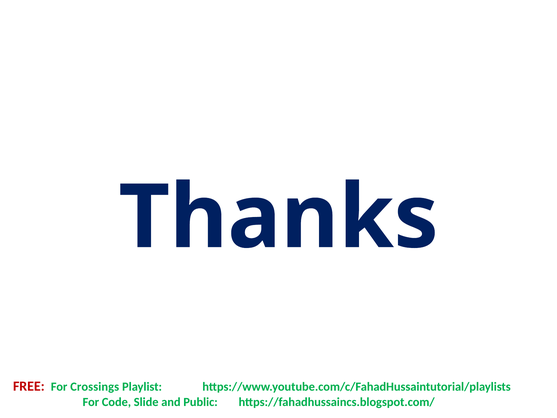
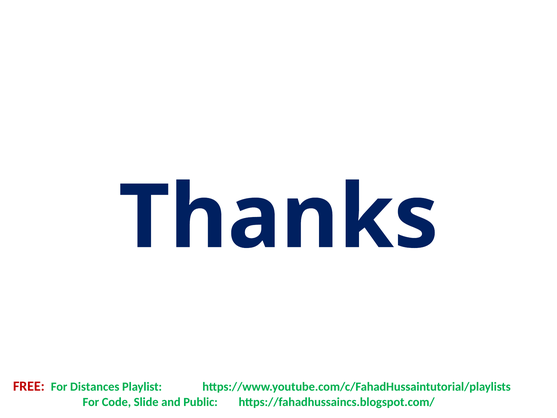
Crossings: Crossings -> Distances (95, 387)
